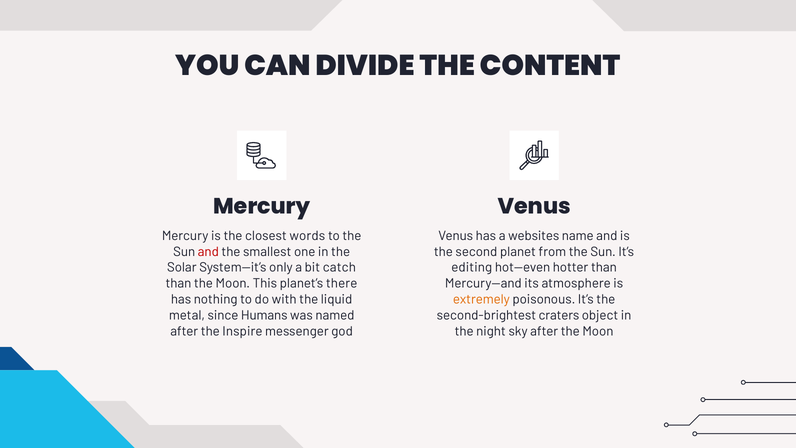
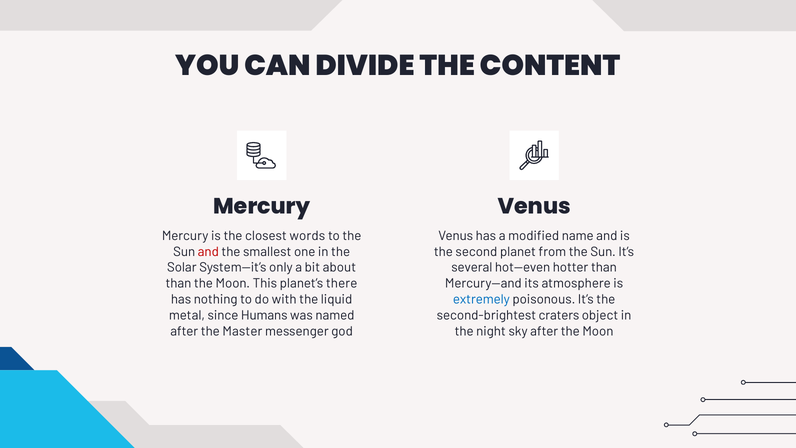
websites: websites -> modified (534, 236)
catch: catch -> about (339, 267)
editing: editing -> several (472, 267)
extremely colour: orange -> blue (481, 299)
Inspire: Inspire -> Master (242, 331)
